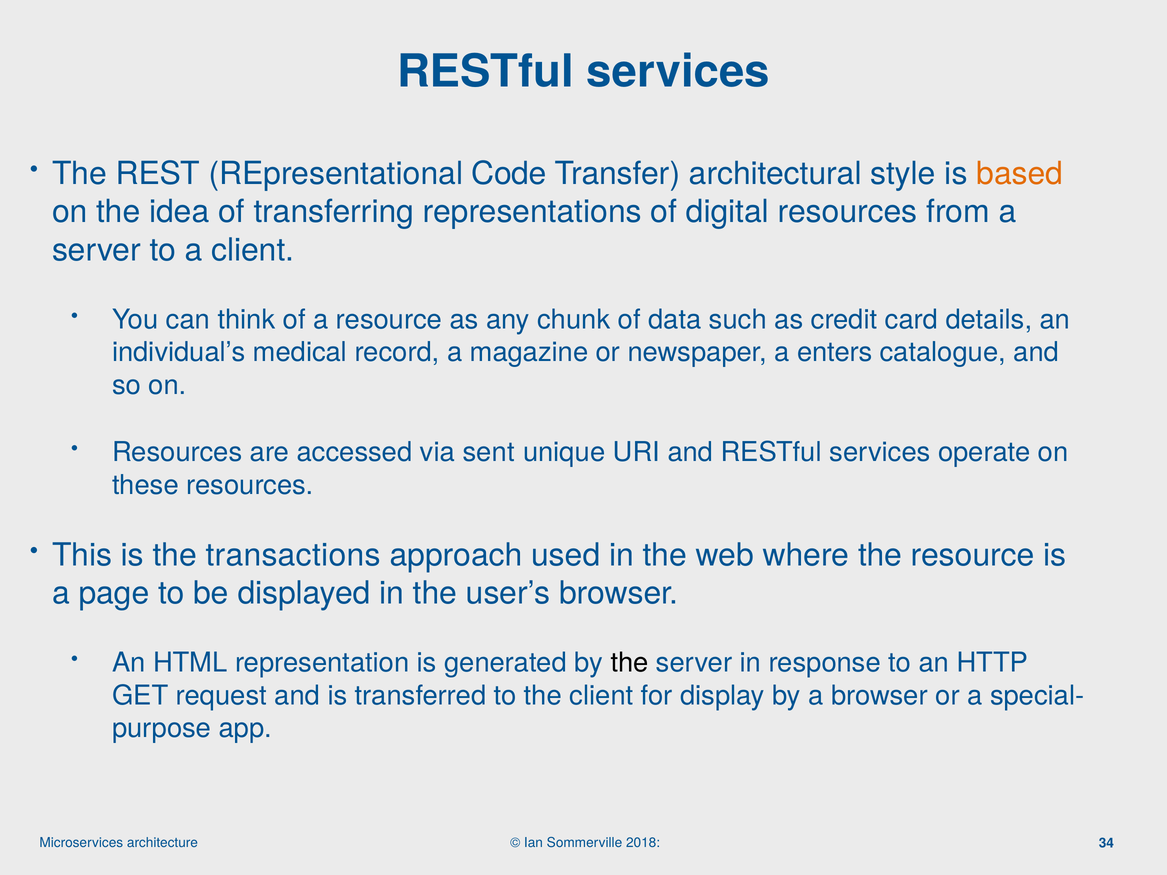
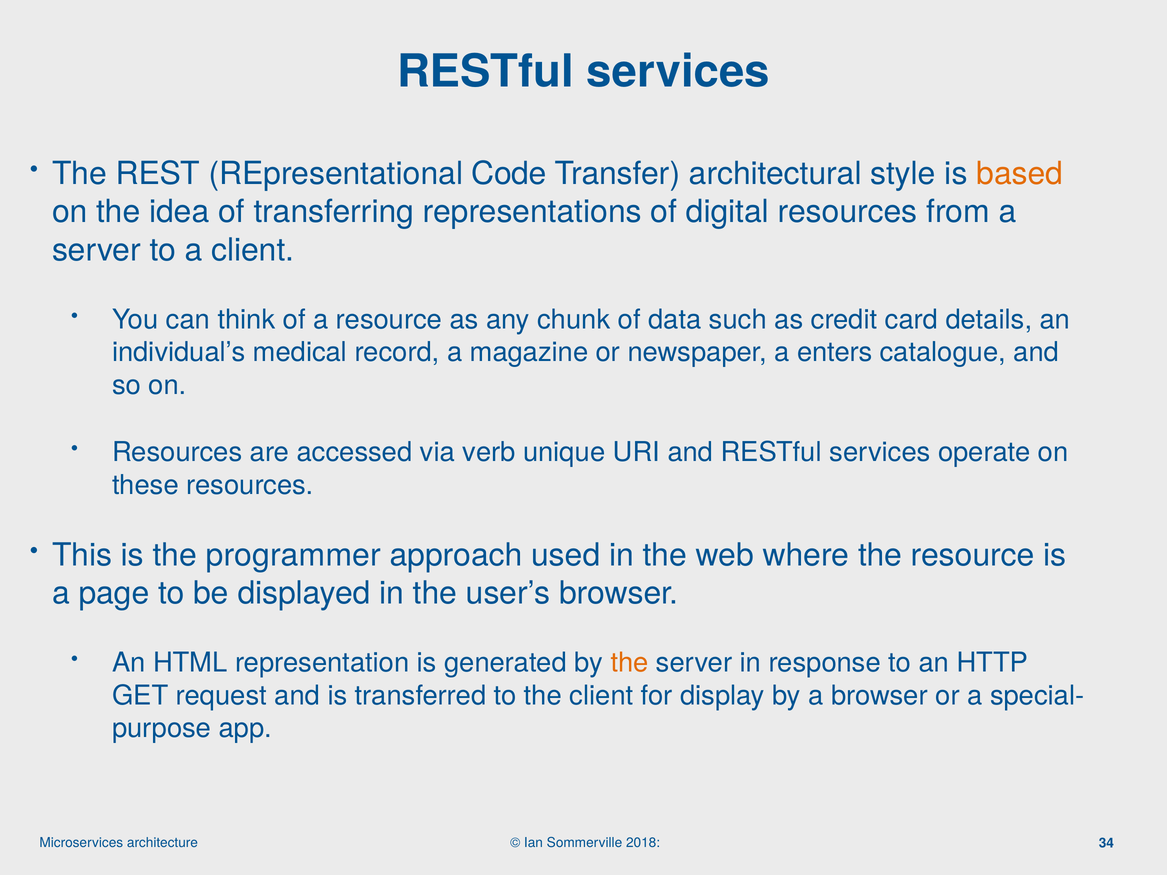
sent: sent -> verb (489, 452)
transactions: transactions -> programmer (293, 555)
the colour: black -> orange (629, 663)
